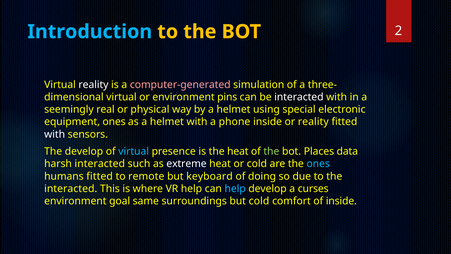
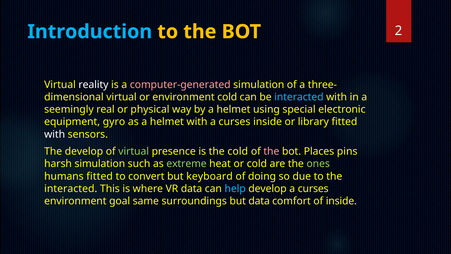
environment pins: pins -> cold (227, 97)
interacted colour: white -> light blue (299, 97)
equipment ones: ones -> gyro (114, 122)
with a phone: phone -> curses (235, 122)
or reality: reality -> library (313, 122)
virtual colour: light blue -> light green (134, 151)
the heat: heat -> cold (238, 151)
the colour: light green -> pink (271, 151)
data: data -> pins (347, 151)
harsh interacted: interacted -> simulation (100, 164)
extreme colour: white -> light green (187, 164)
ones colour: light blue -> light green (318, 164)
remote: remote -> convert (146, 176)
VR help: help -> data (192, 188)
but cold: cold -> data (259, 201)
